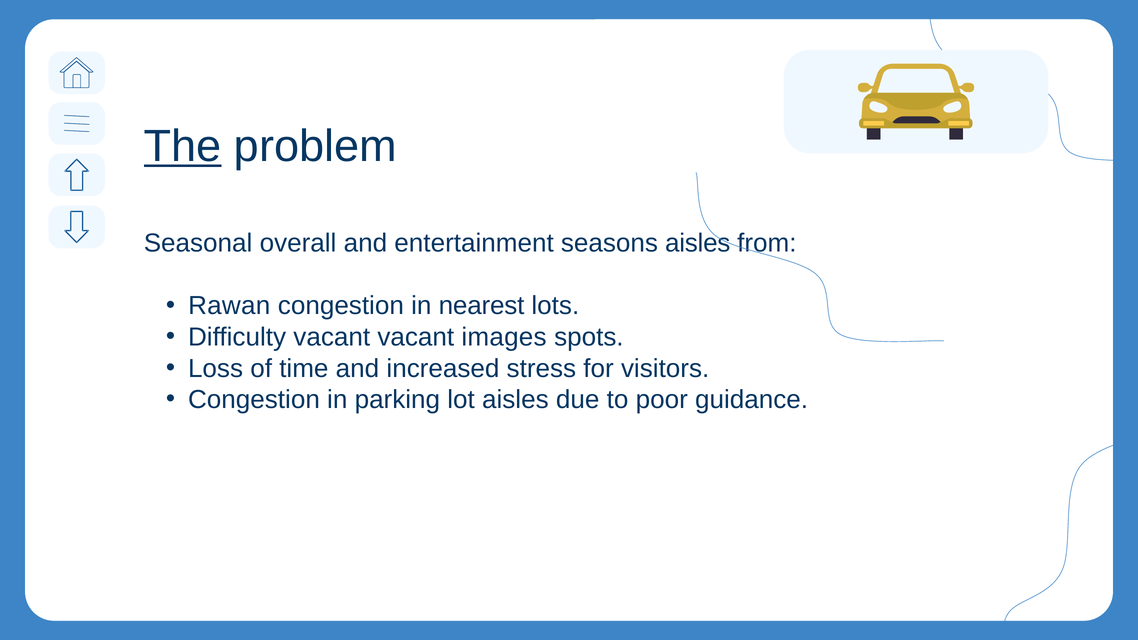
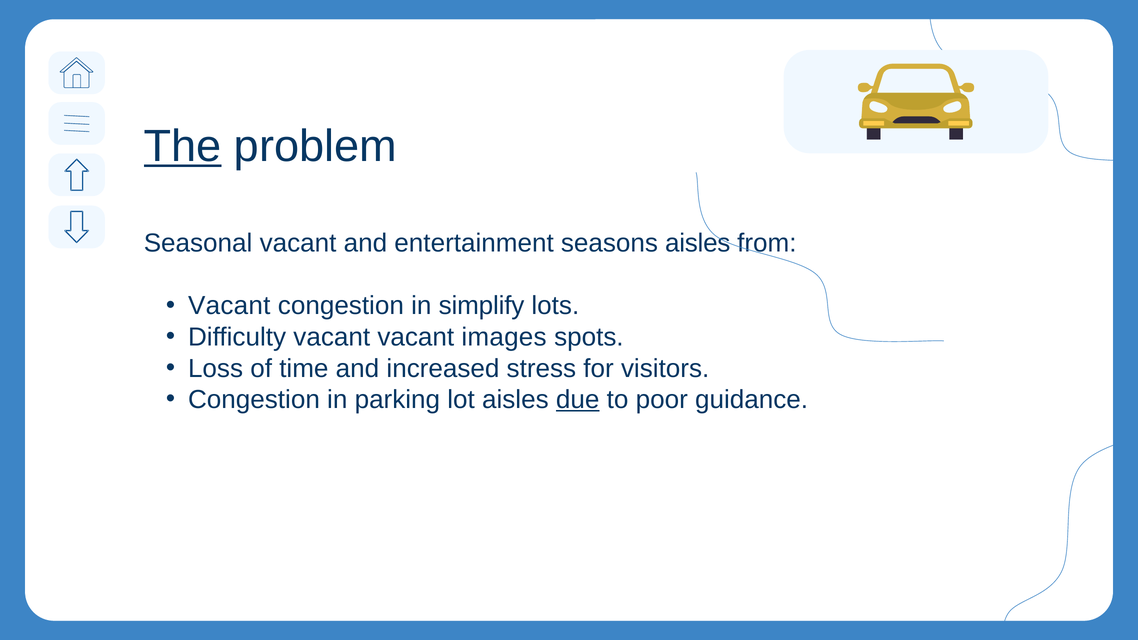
Seasonal overall: overall -> vacant (298, 243)
Rawan: Rawan -> Vacant (229, 306)
nearest: nearest -> simplify (482, 306)
due underline: none -> present (578, 400)
